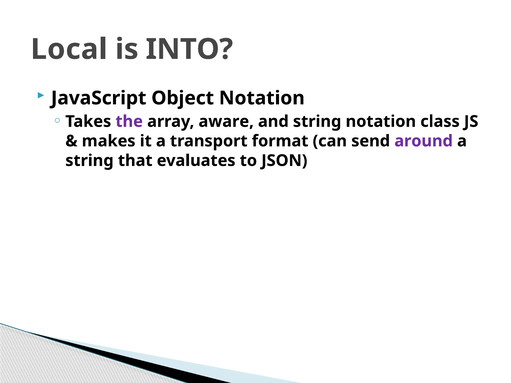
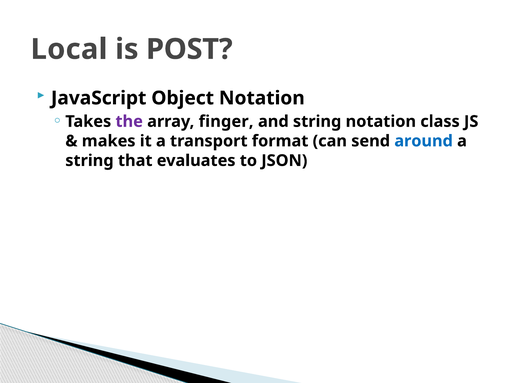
INTO: INTO -> POST (189, 49)
aware: aware -> finger (226, 122)
around colour: purple -> blue (424, 141)
